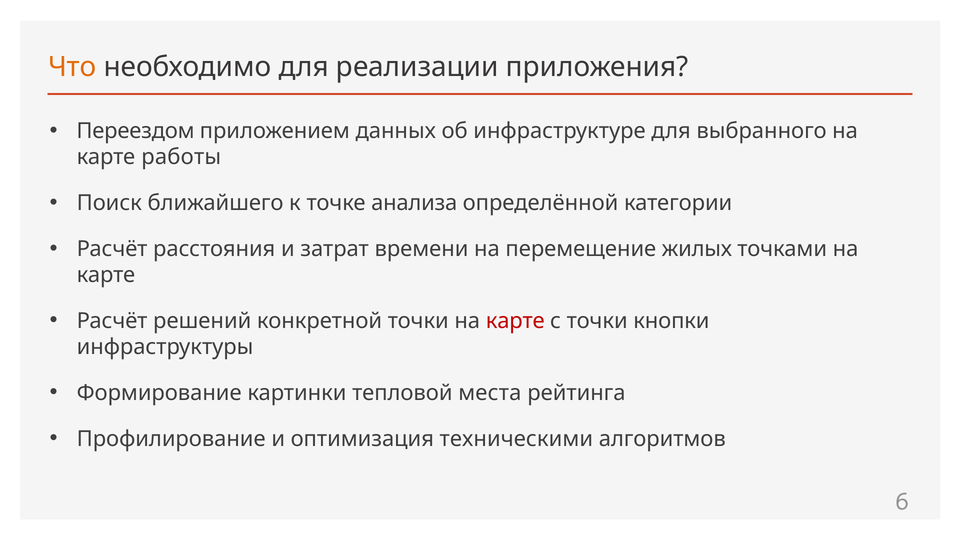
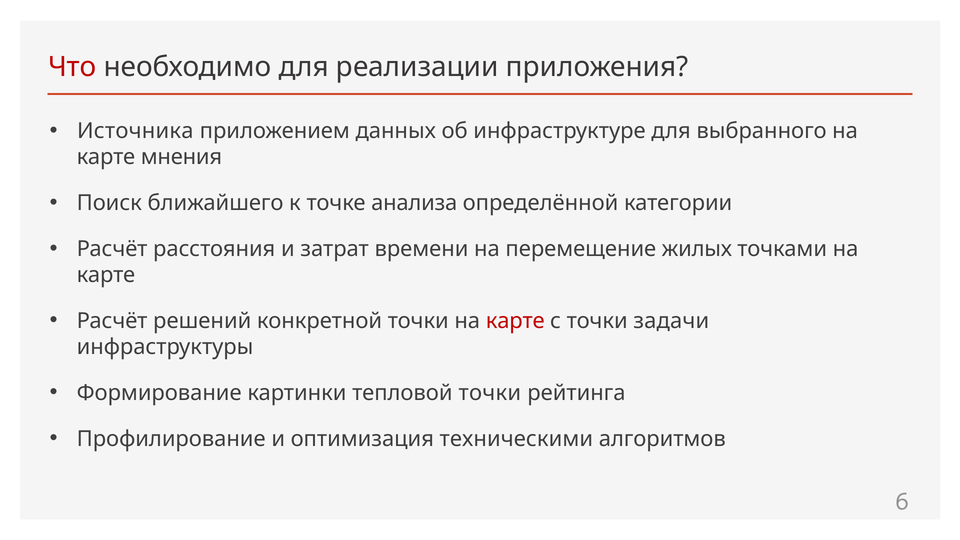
Что colour: orange -> red (72, 67)
Переездом: Переездом -> Источника (135, 131)
работы: работы -> мнения (181, 157)
кнопки: кнопки -> задачи (671, 321)
тепловой места: места -> точки (490, 393)
